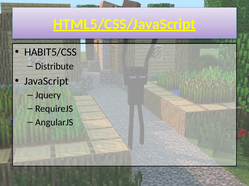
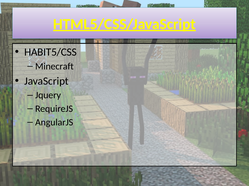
Distribute: Distribute -> Minecraft (54, 67)
